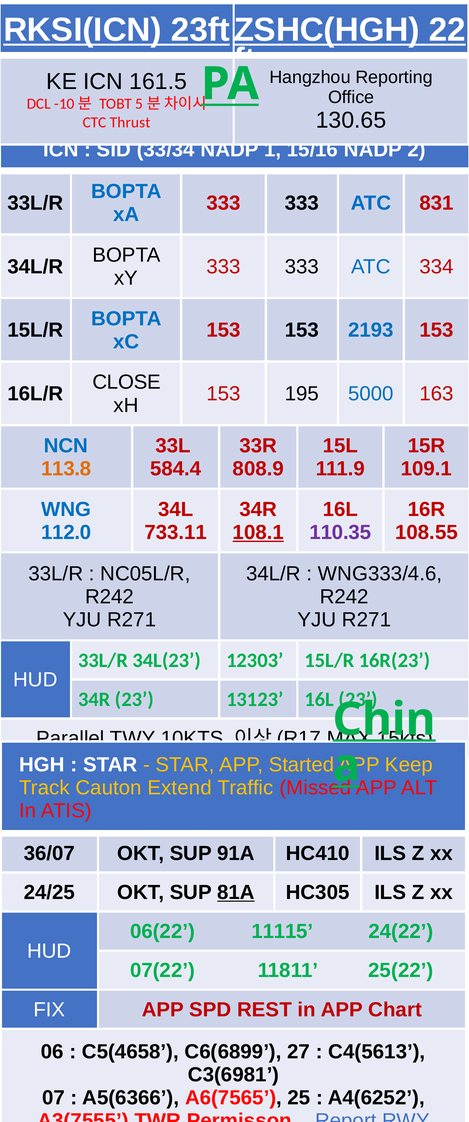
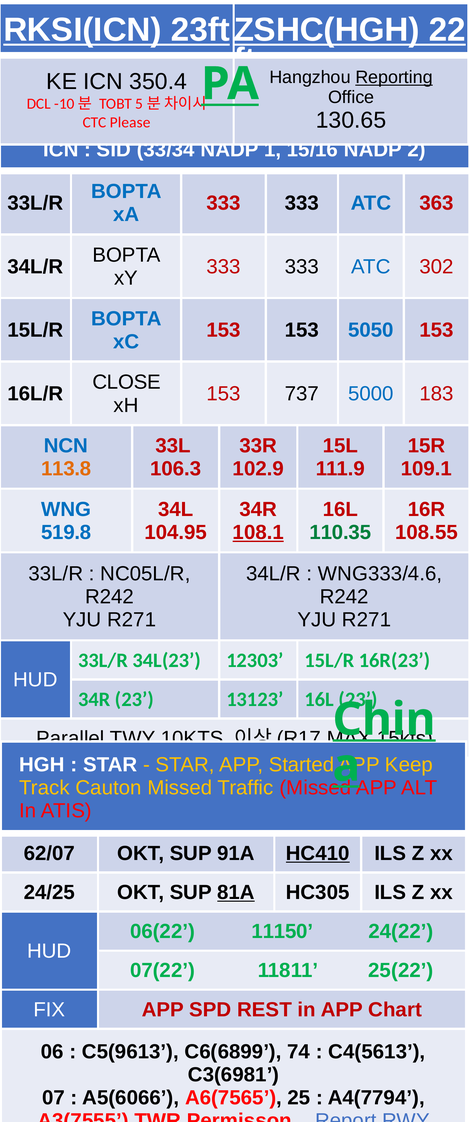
Reporting underline: none -> present (394, 77)
161.5: 161.5 -> 350.4 (158, 82)
Thrust: Thrust -> Please (130, 122)
831: 831 -> 363 (437, 203)
334: 334 -> 302 (437, 267)
2193: 2193 -> 5050 (371, 330)
195: 195 -> 737 (302, 394)
163: 163 -> 183 (437, 394)
584.4: 584.4 -> 106.3 (176, 469)
808.9: 808.9 -> 102.9 (258, 469)
112.0: 112.0 -> 519.8 (66, 533)
733.11: 733.11 -> 104.95 (176, 533)
110.35 colour: purple -> green (340, 533)
Cauton Extend: Extend -> Missed (180, 788)
36/07: 36/07 -> 62/07 (49, 853)
HC410 underline: none -> present (318, 853)
11115: 11115 -> 11150 (282, 932)
C5(4658: C5(4658 -> C5(9613 (130, 1052)
27: 27 -> 74 (299, 1052)
A5(6366: A5(6366 -> A5(6066 (131, 1098)
A4(6252: A4(6252 -> A4(7794 (376, 1098)
